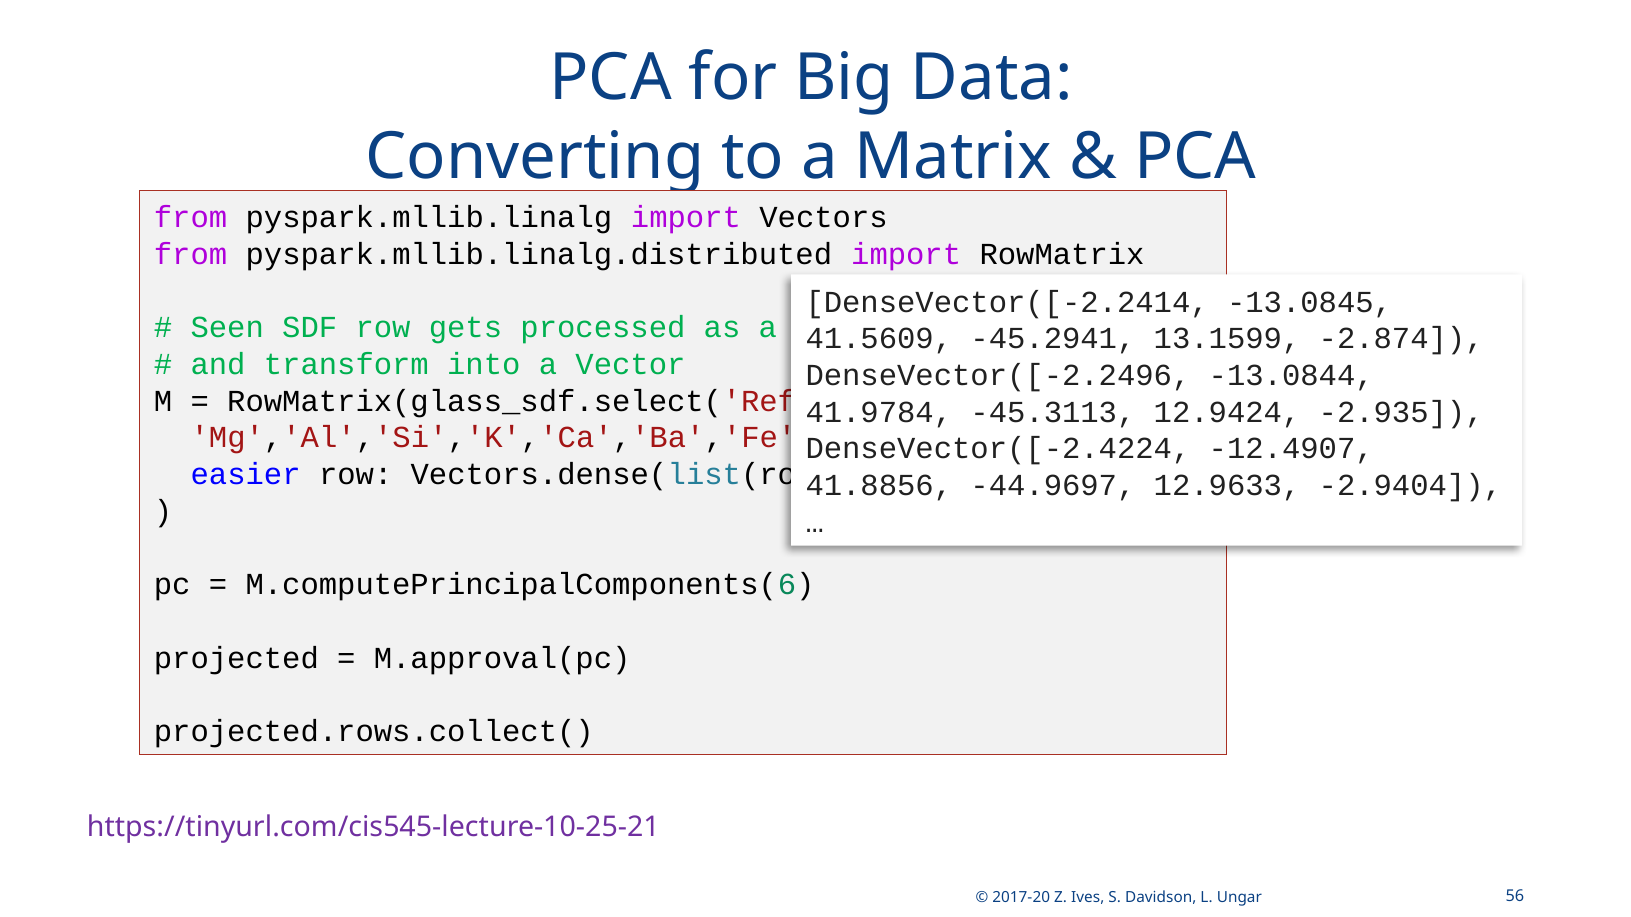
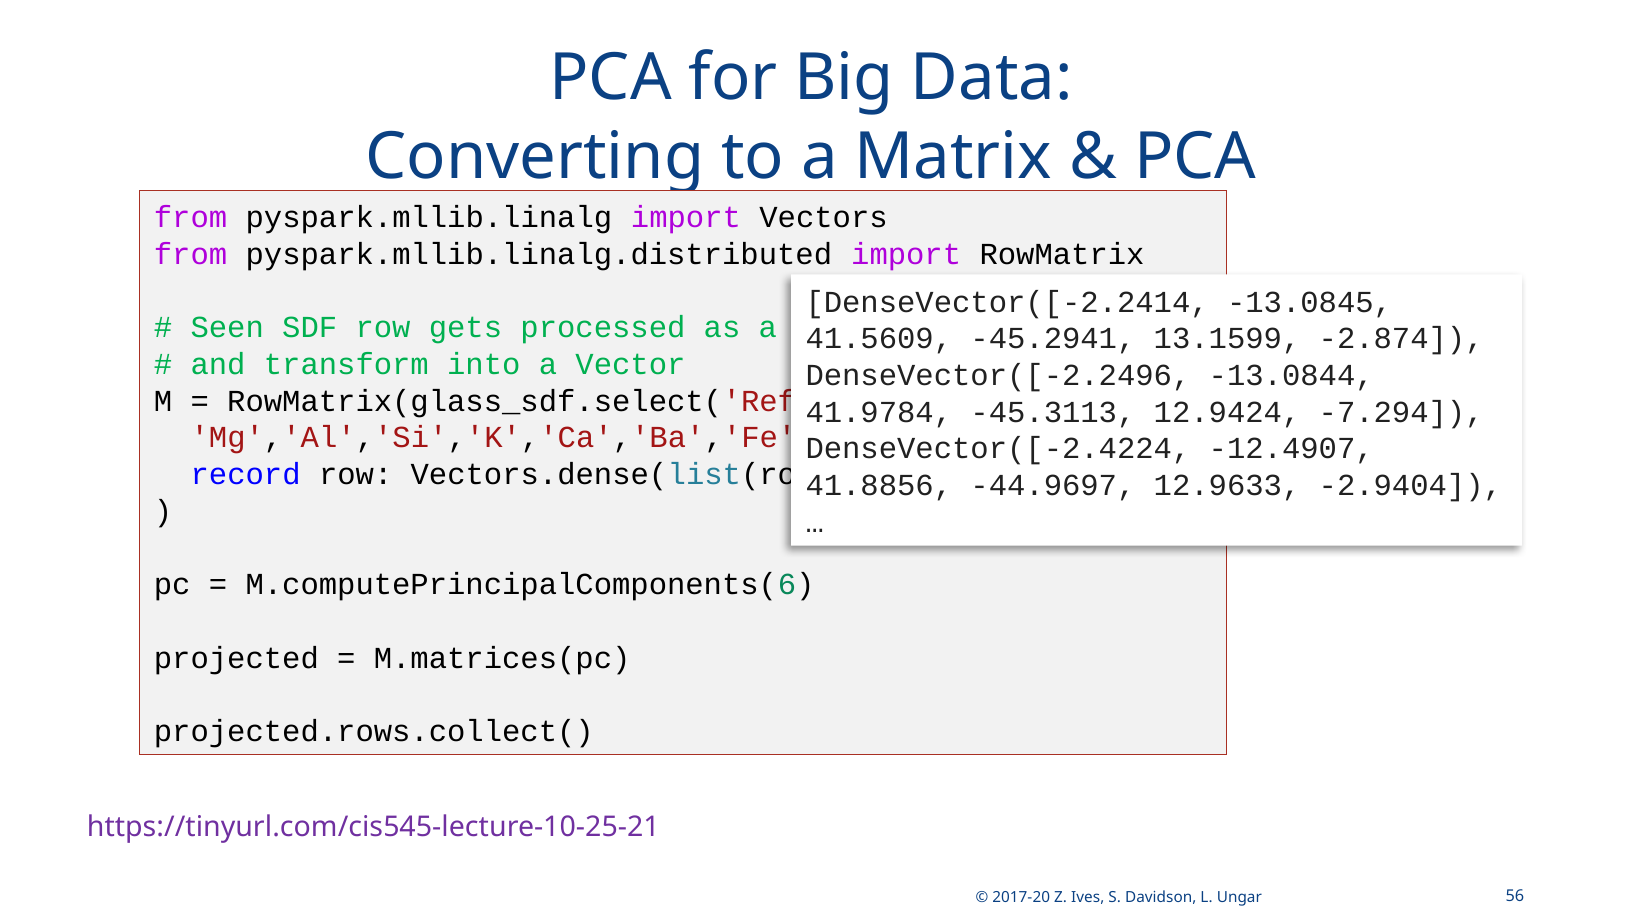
-2.935: -2.935 -> -7.294 (1401, 412)
easier: easier -> record (246, 475)
M.approval(pc: M.approval(pc -> M.matrices(pc (502, 658)
